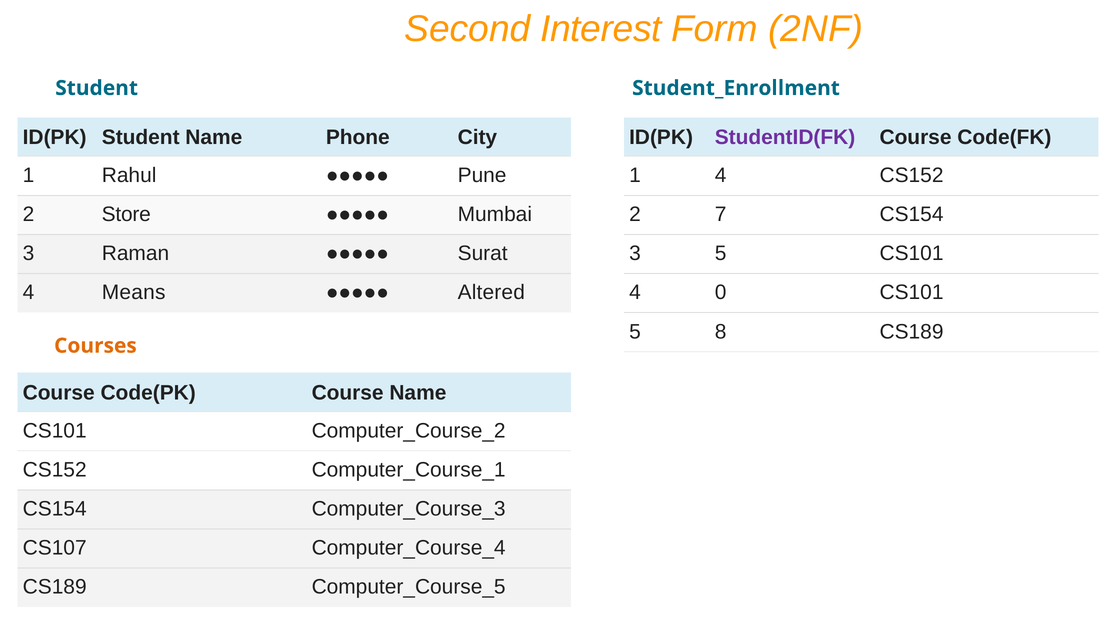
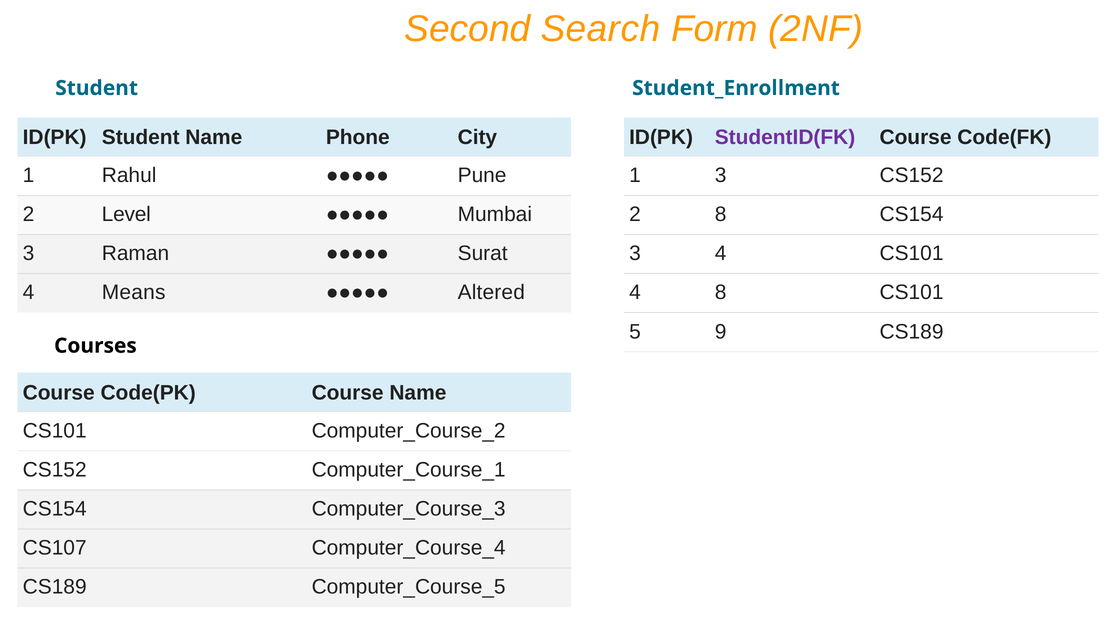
Interest: Interest -> Search (601, 29)
1 4: 4 -> 3 (721, 175)
Store: Store -> Level (126, 214)
2 7: 7 -> 8 (721, 214)
3 5: 5 -> 4 (721, 253)
4 0: 0 -> 8 (721, 292)
8: 8 -> 9 (721, 332)
Courses colour: orange -> black (95, 346)
